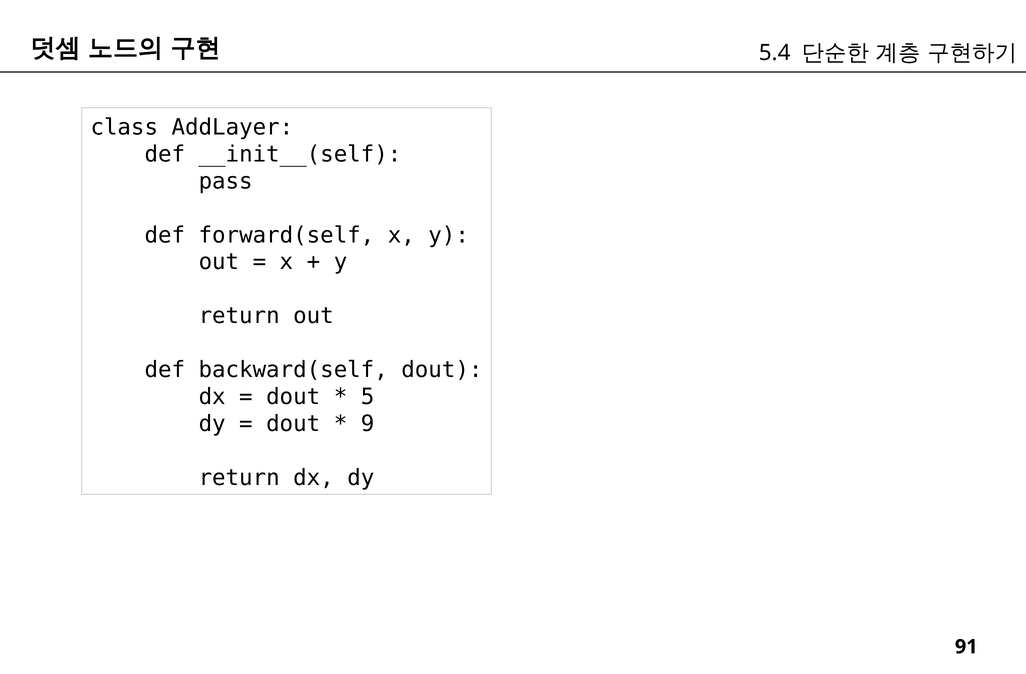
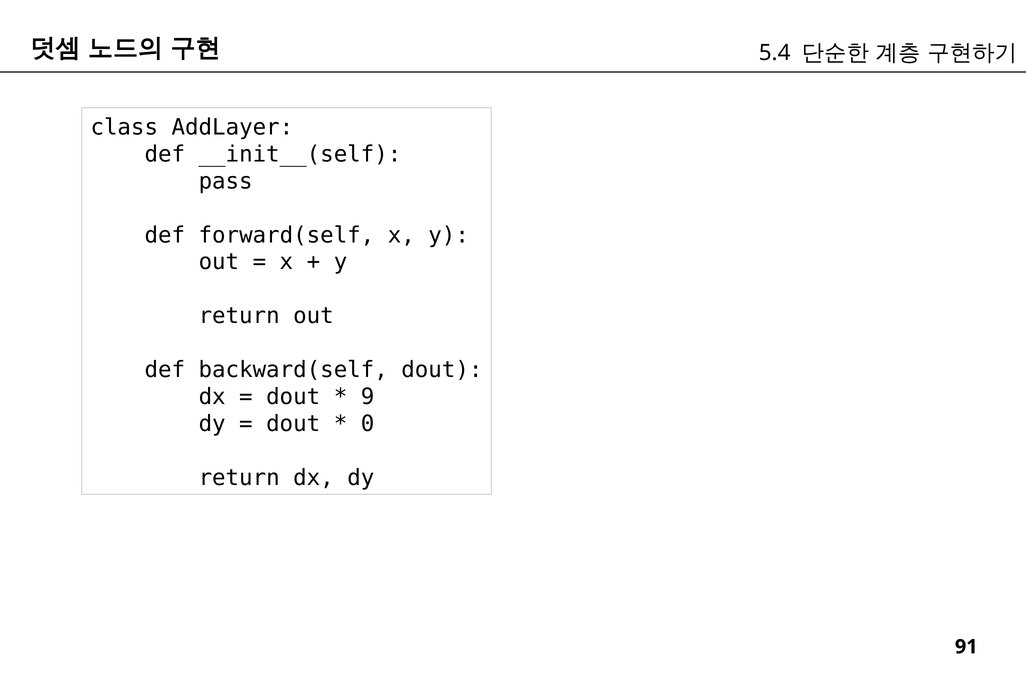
5: 5 -> 9 (368, 397)
9: 9 -> 0 (368, 424)
